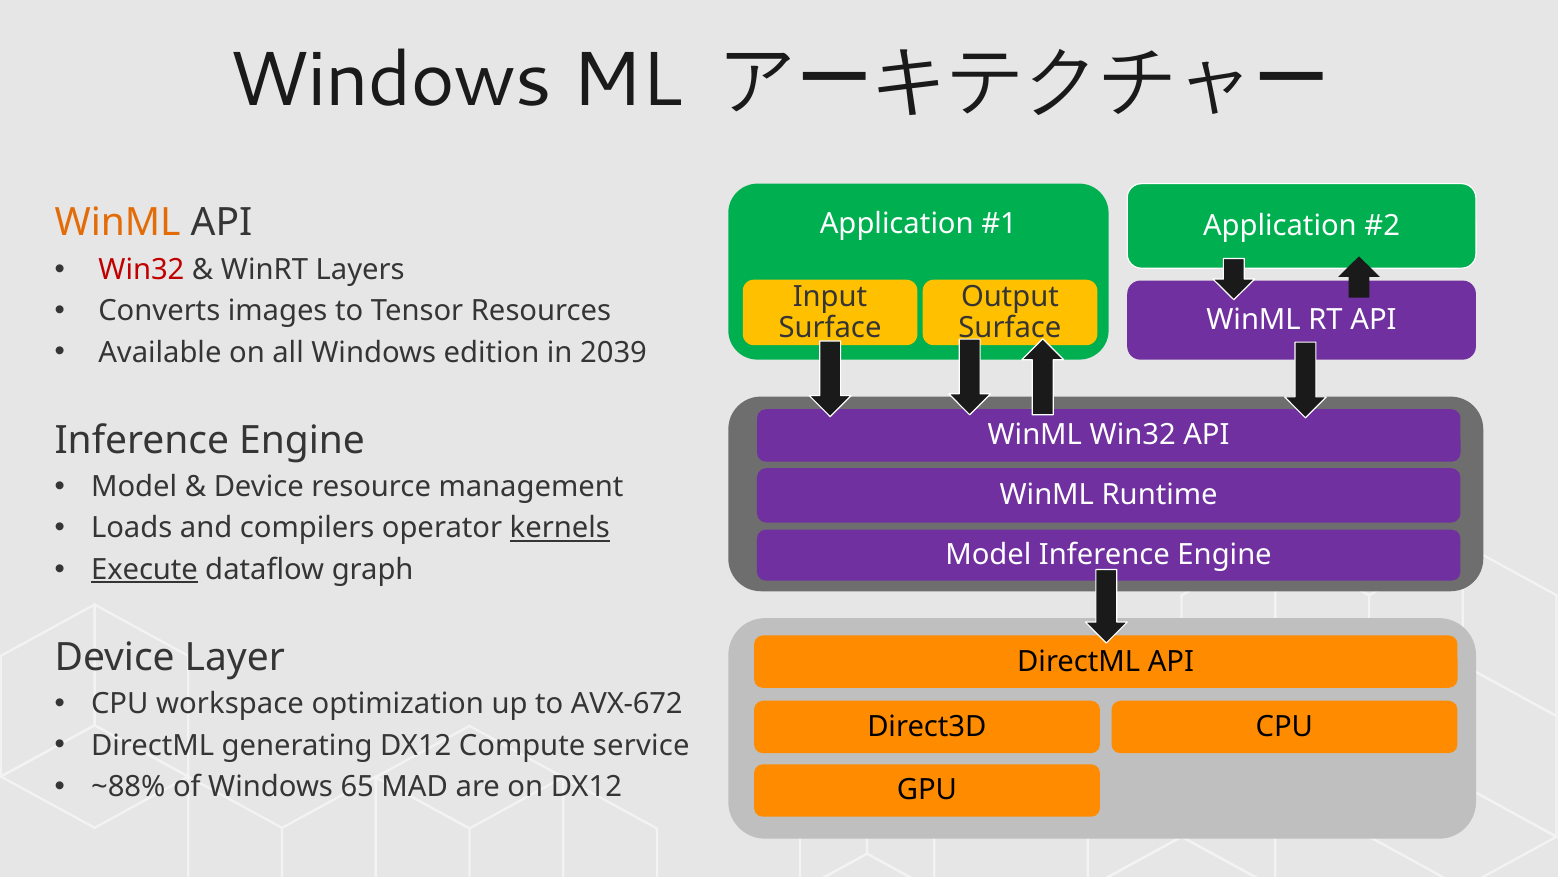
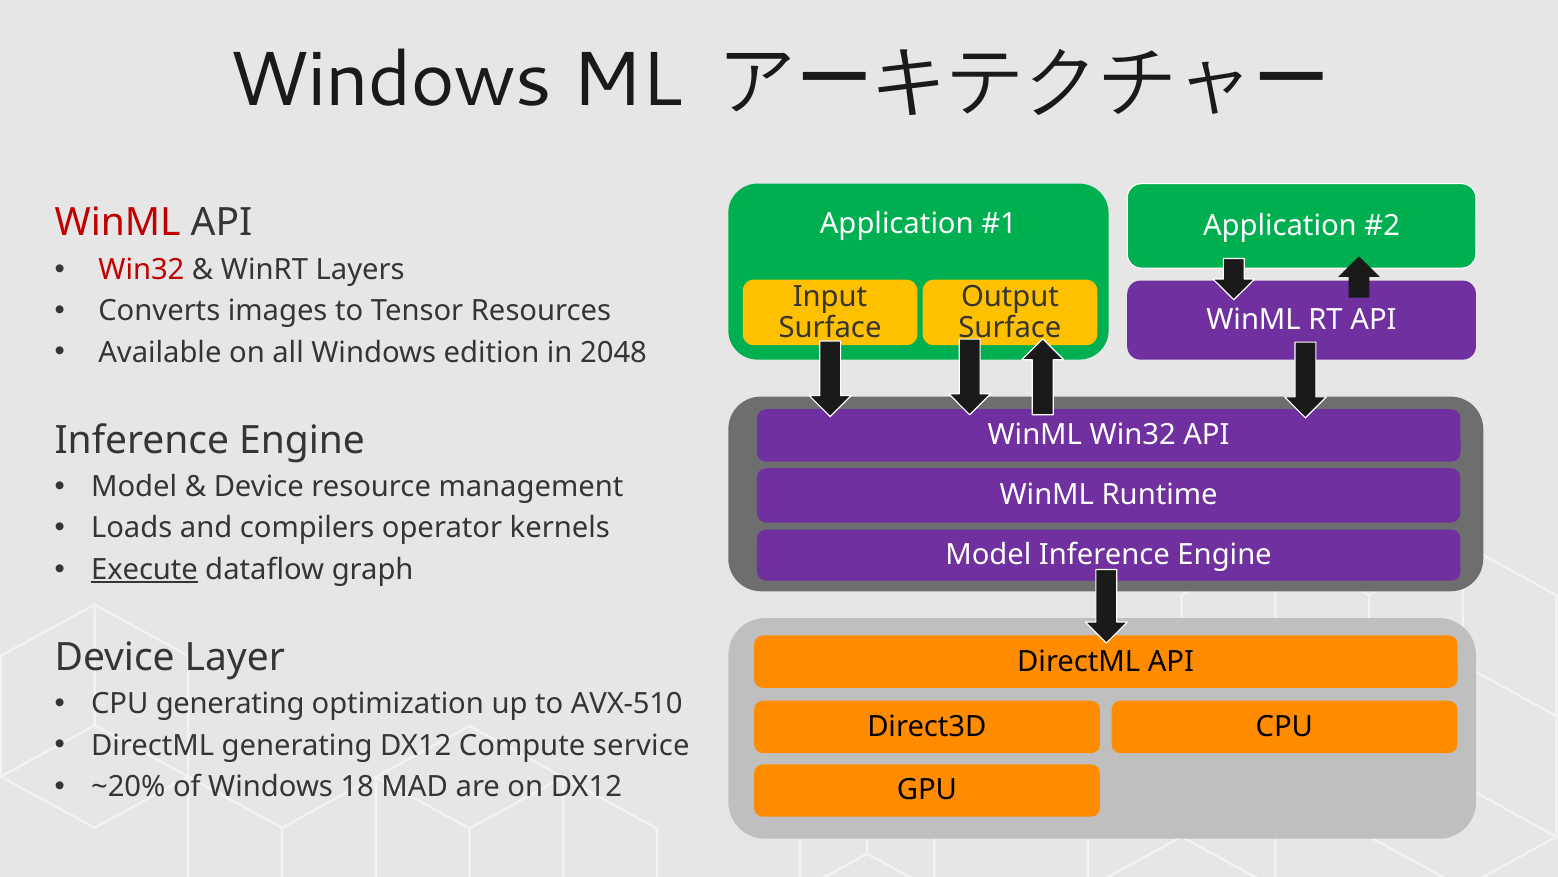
WinML colour: orange -> red (118, 223)
2039: 2039 -> 2048 (614, 352)
kernels underline: present -> none (560, 528)
CPU workspace: workspace -> generating (230, 704)
AVX-672: AVX-672 -> AVX-510 (627, 704)
~88%: ~88% -> ~20% (128, 786)
65: 65 -> 18 (357, 786)
